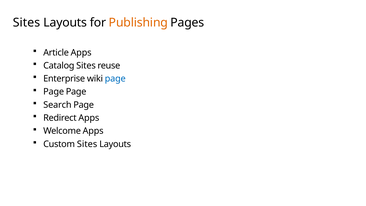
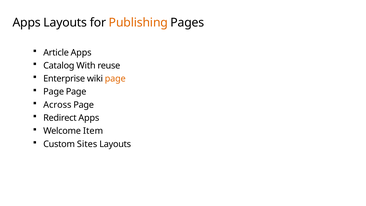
Sites: Sites -> Apps (27, 22)
Catalog Sites: Sites -> With (86, 66)
page colour: blue -> orange (115, 79)
Search: Search -> Across (57, 105)
Welcome Apps: Apps -> Item (93, 131)
